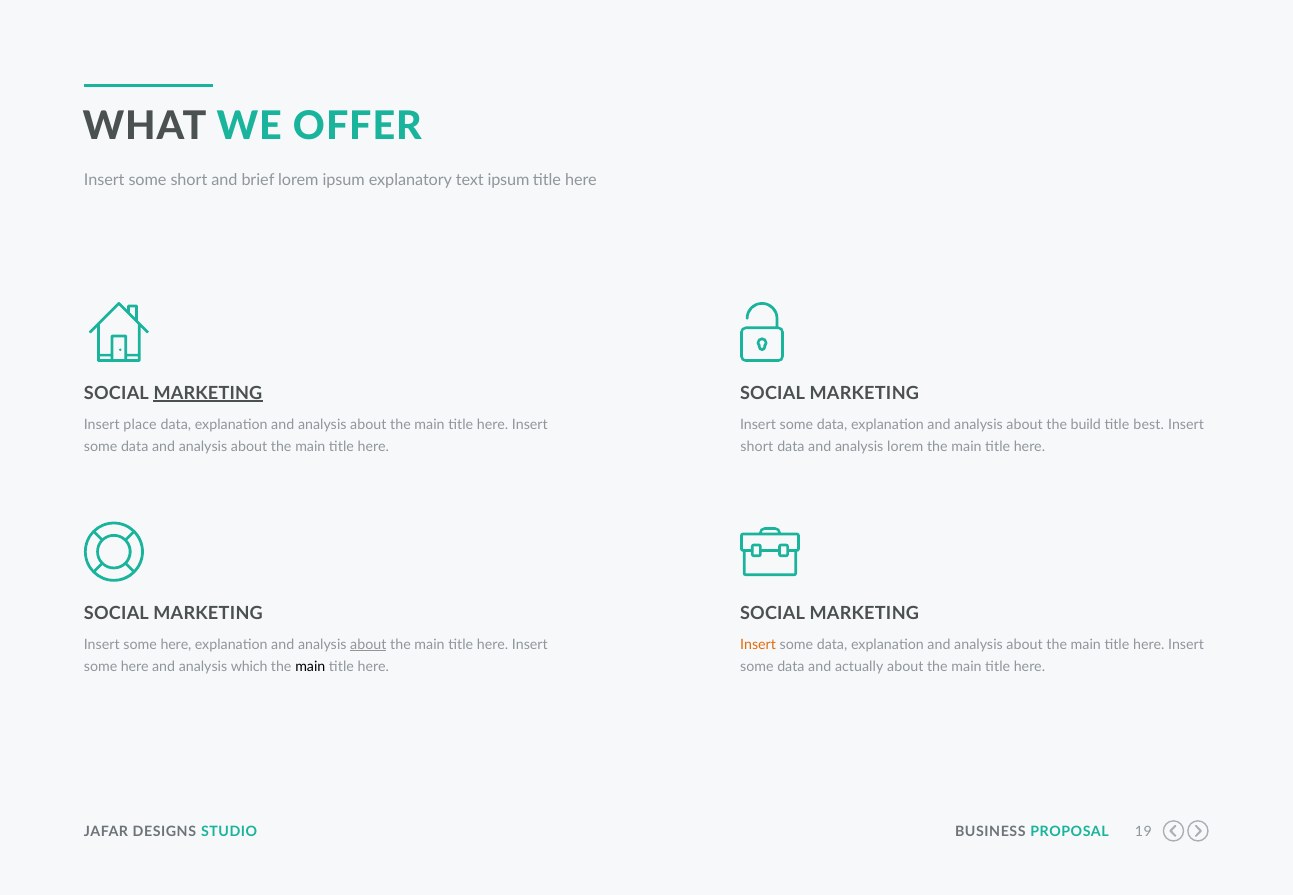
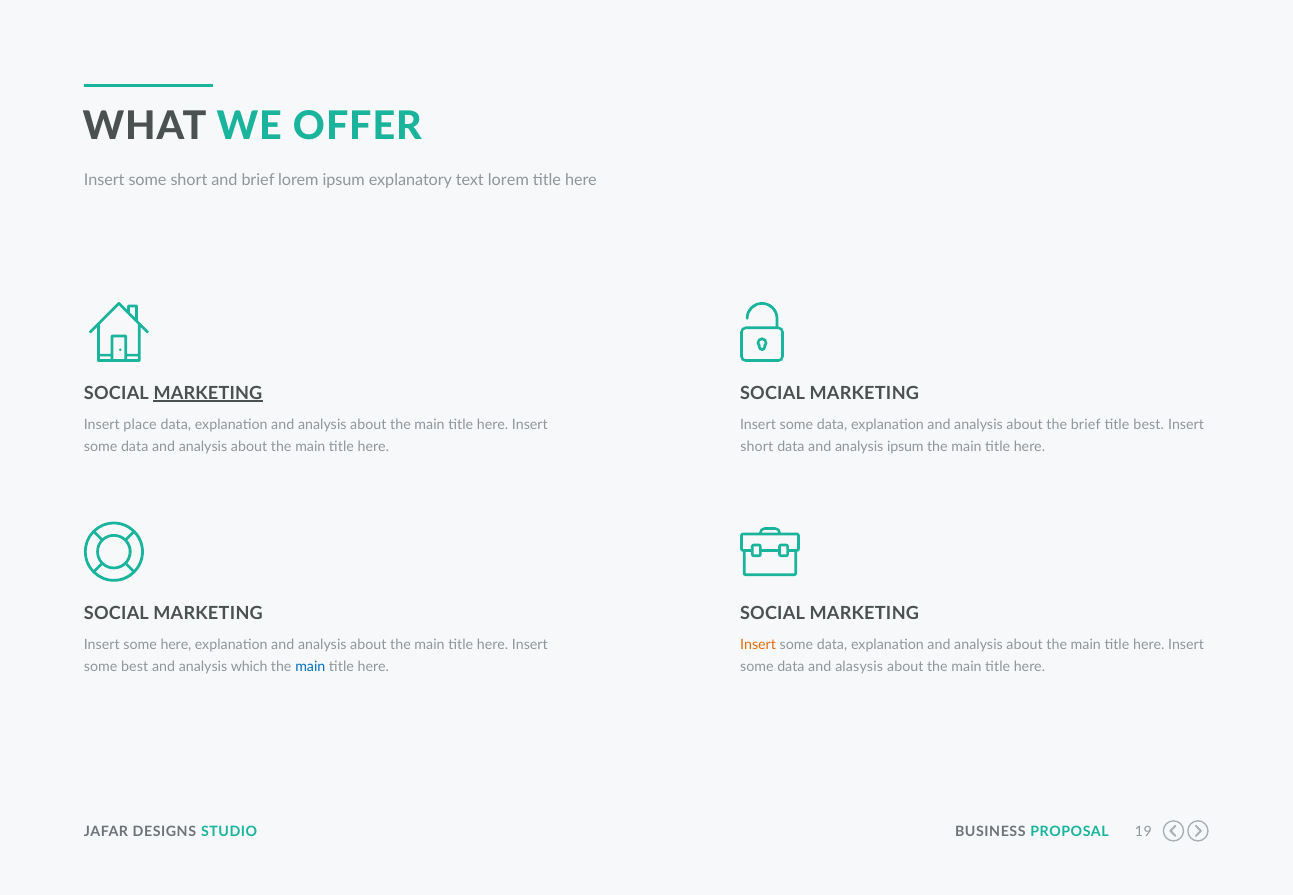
text ipsum: ipsum -> lorem (508, 180)
the build: build -> brief (1086, 425)
analysis lorem: lorem -> ipsum (905, 447)
about underline: present -> none (368, 645)
here: here -> best (135, 667)
main colour: black -> blue (310, 667)
actually: actually -> alasysis (859, 667)
